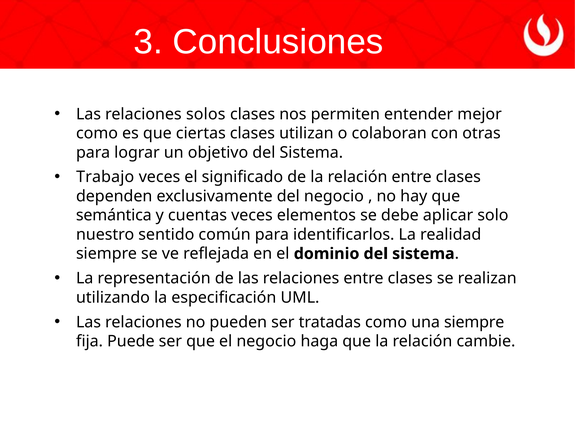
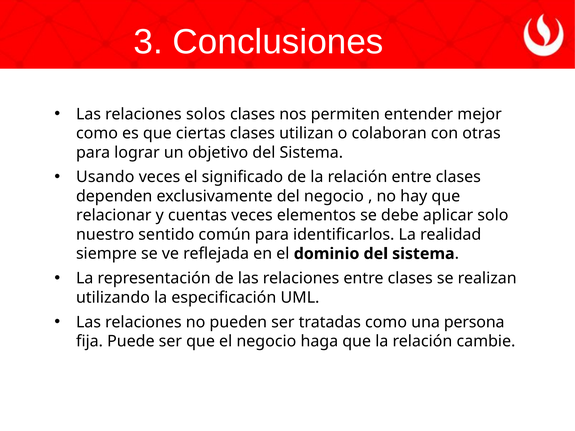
Trabajo: Trabajo -> Usando (105, 177)
semántica: semántica -> relacionar (114, 216)
una siempre: siempre -> persona (474, 322)
